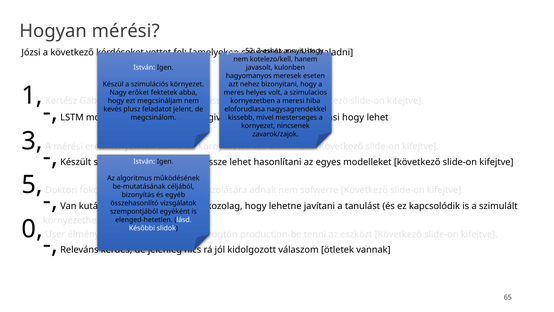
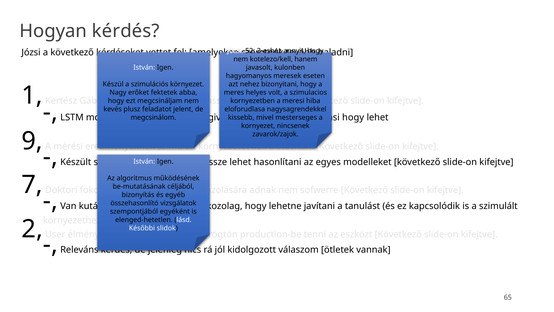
Hogyan mérési: mérési -> kérdés (126, 31)
3: 3 -> 9 (32, 141)
5: 5 -> 7 (32, 184)
0: 0 -> 2 (32, 229)
